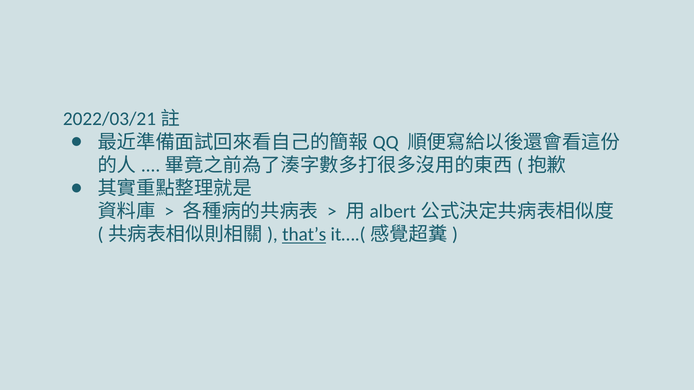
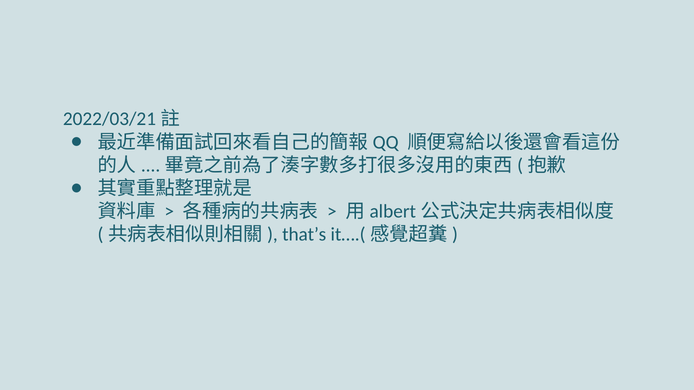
that’s underline: present -> none (304, 235)
